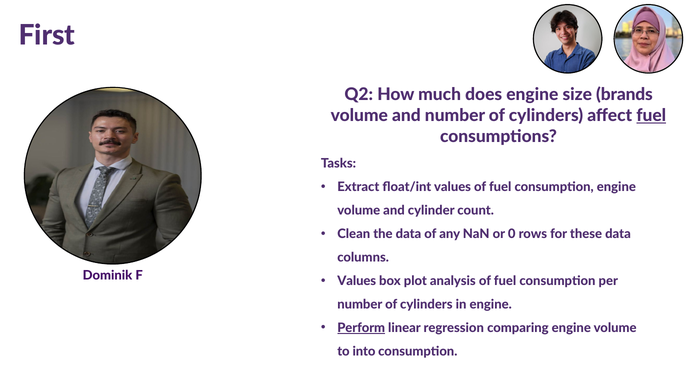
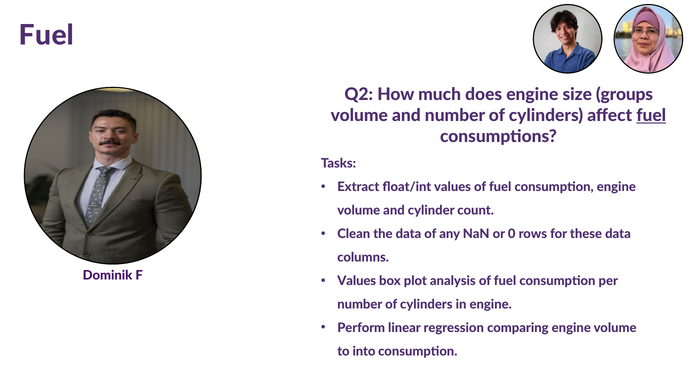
First: First -> Fuel (47, 35)
brands: brands -> groups (624, 95)
Perform underline: present -> none (361, 328)
